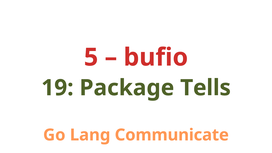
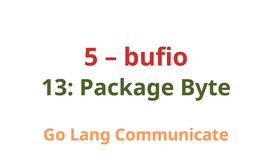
19: 19 -> 13 (57, 88)
Tells: Tells -> Byte (206, 88)
